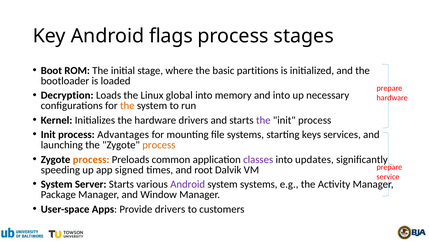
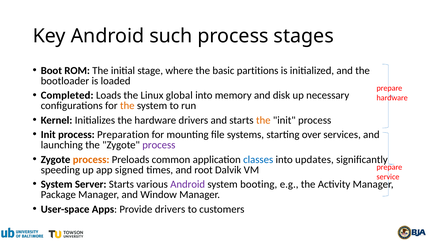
flags: flags -> such (171, 36)
Decryption: Decryption -> Completed (67, 96)
and into: into -> disk (281, 96)
the colour: purple -> orange (263, 120)
Advantages: Advantages -> Preparation (123, 135)
keys: keys -> over (311, 135)
process colour: orange -> purple (159, 145)
classes colour: purple -> blue (258, 160)
system systems: systems -> booting (259, 185)
